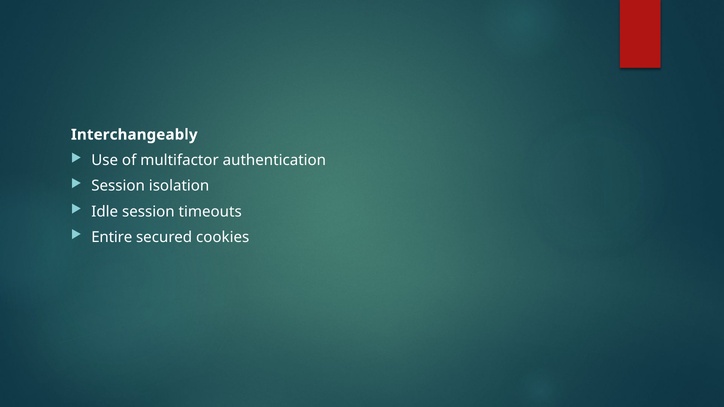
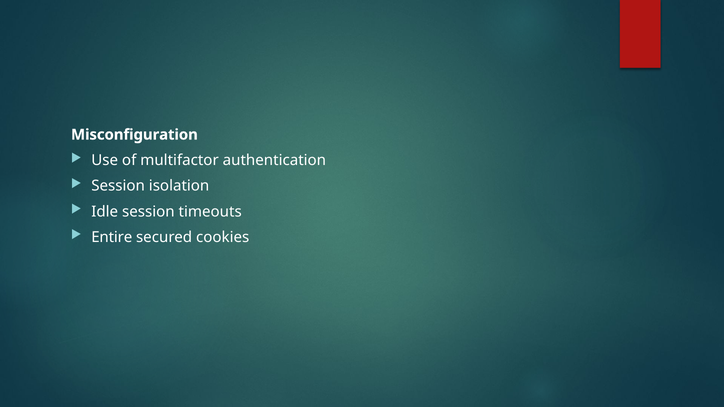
Interchangeably: Interchangeably -> Misconfiguration (134, 135)
